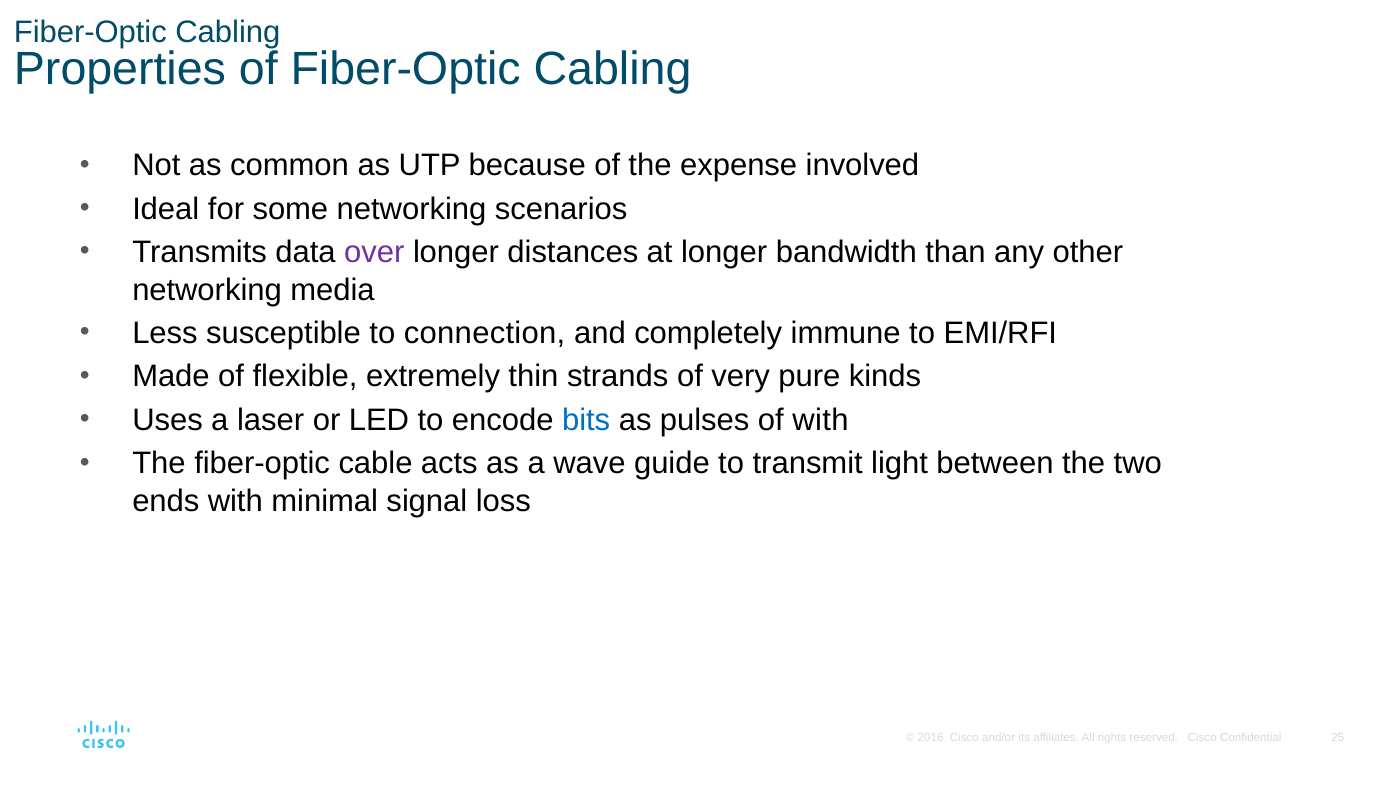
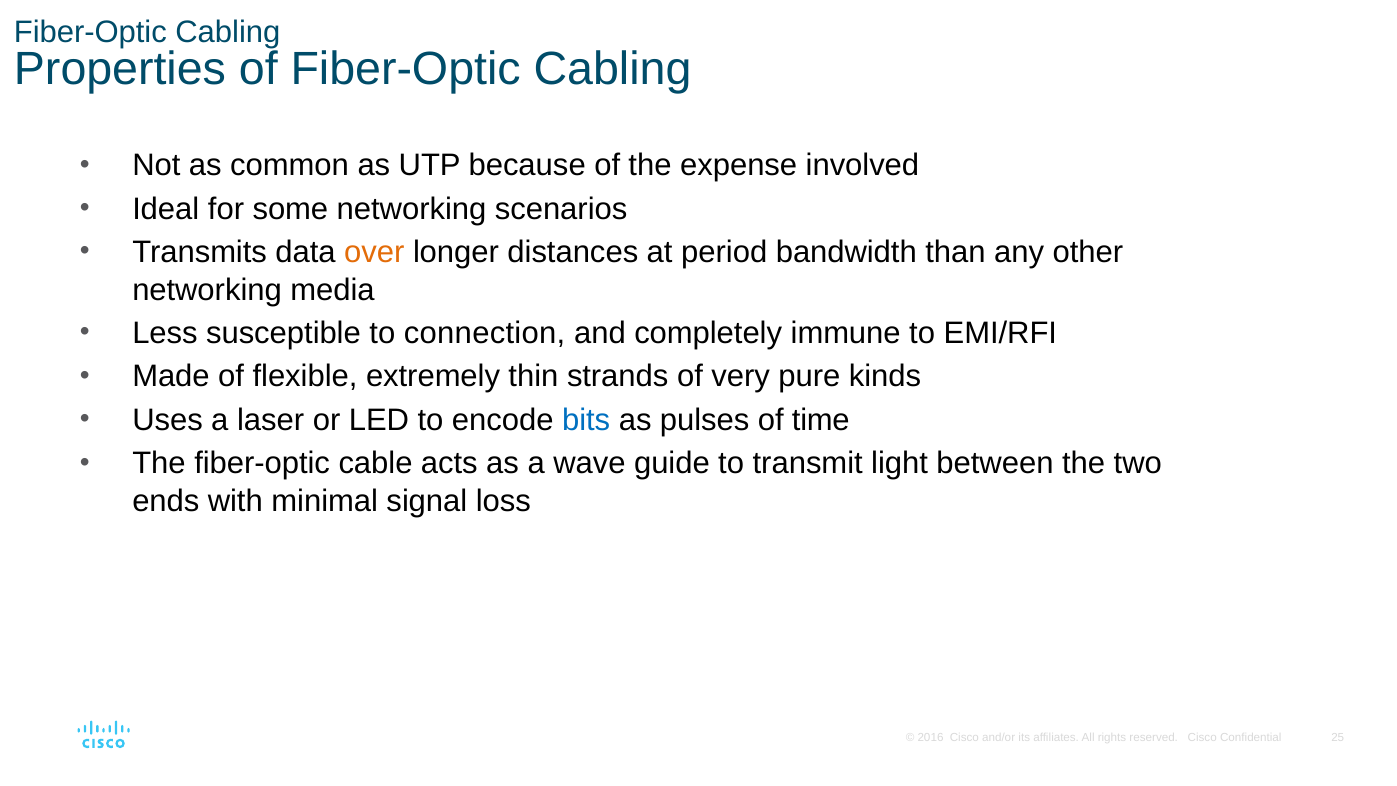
over colour: purple -> orange (374, 252)
at longer: longer -> period (724, 252)
of with: with -> time (821, 420)
